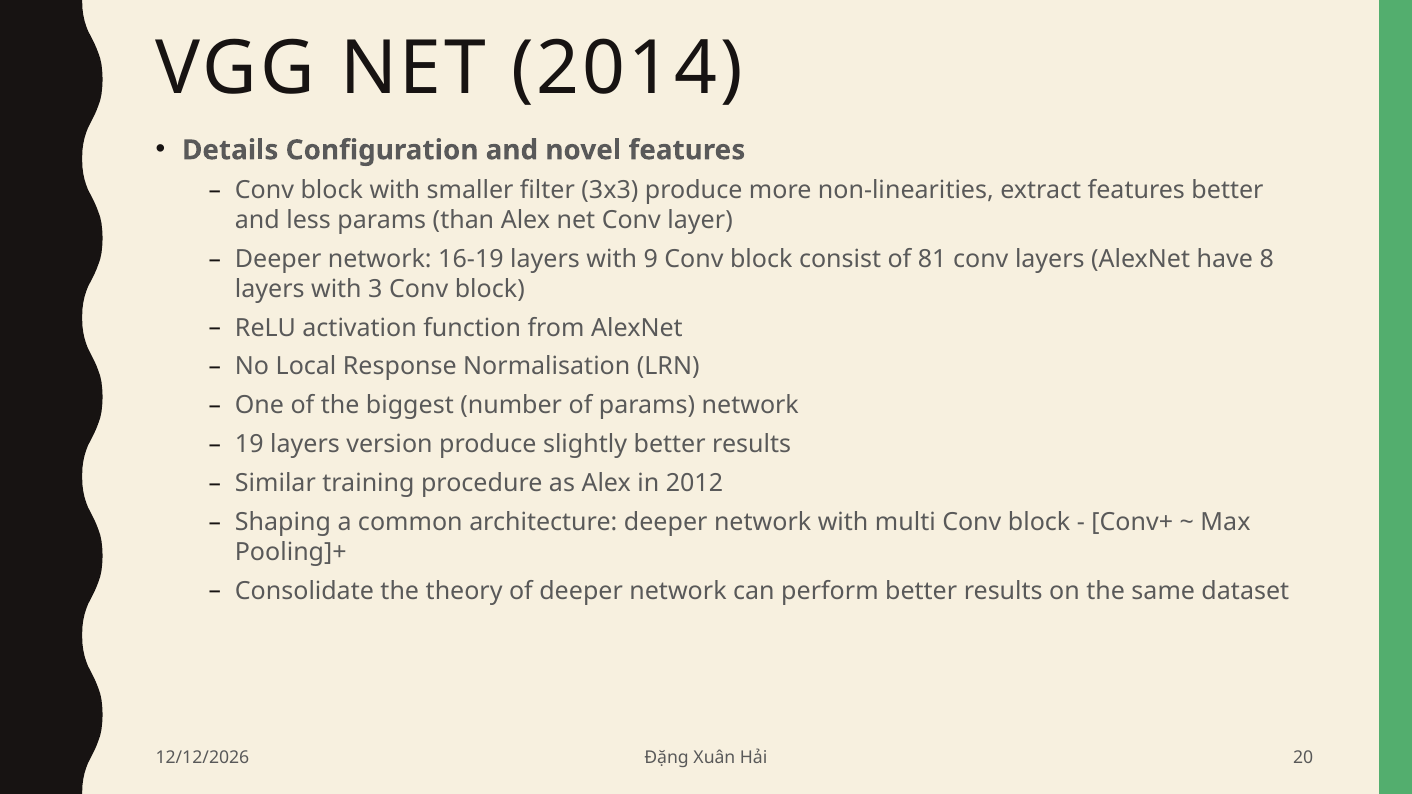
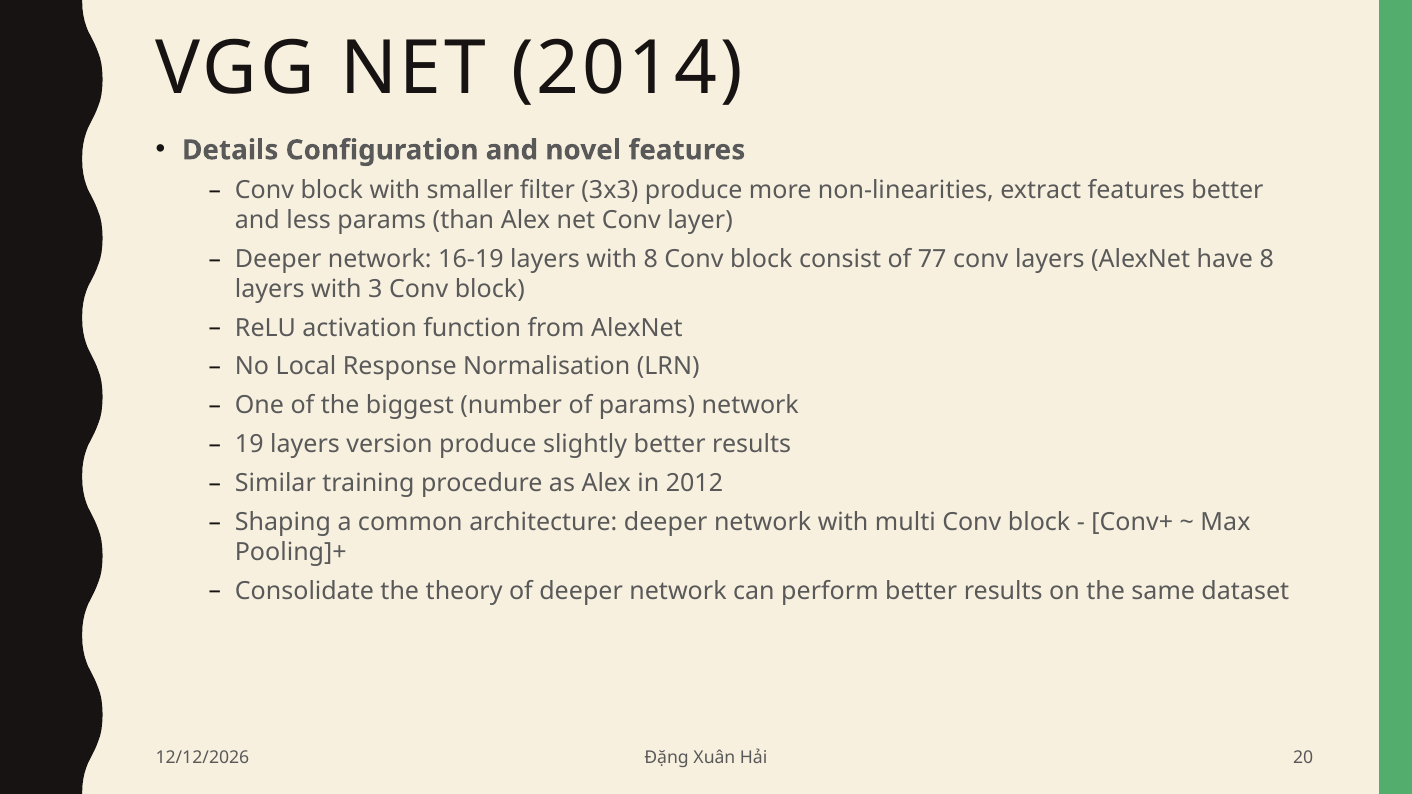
with 9: 9 -> 8 (651, 259)
81: 81 -> 77 (932, 259)
